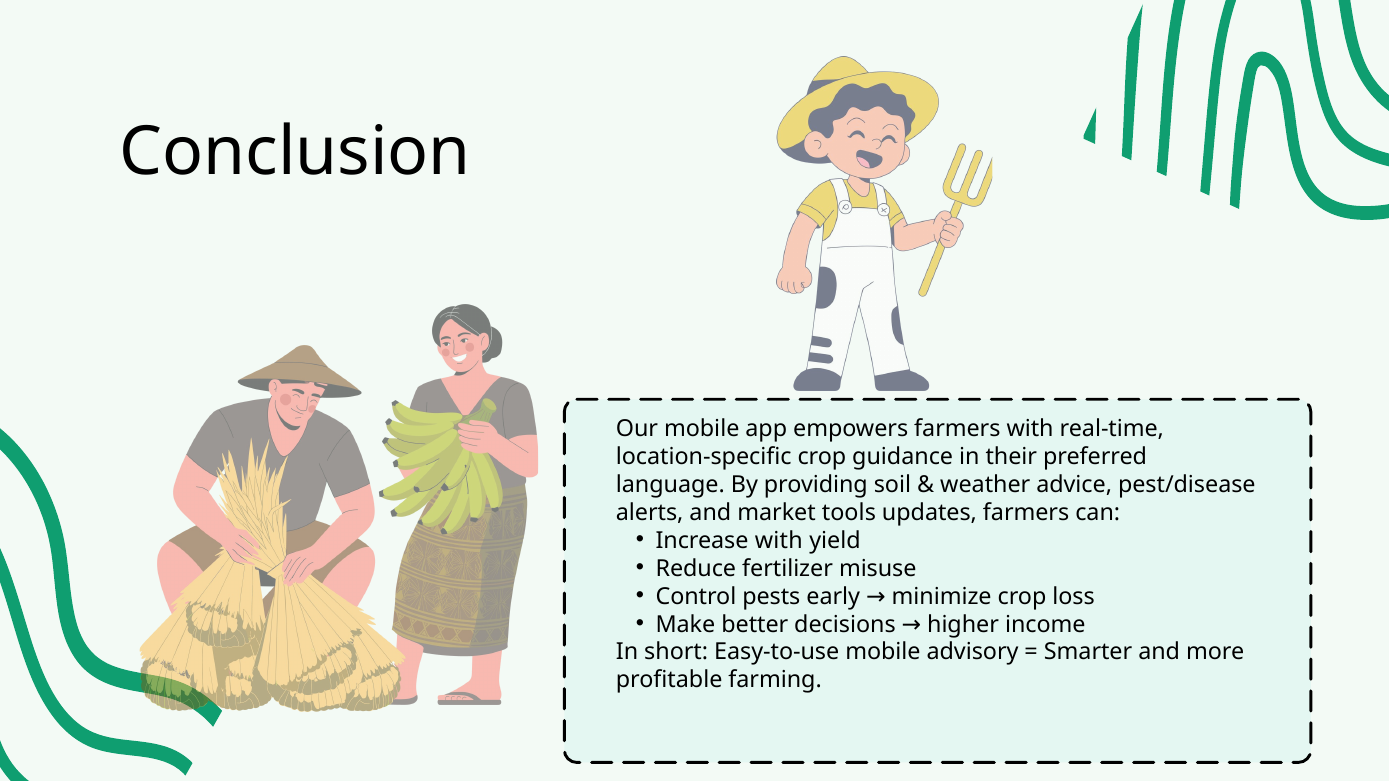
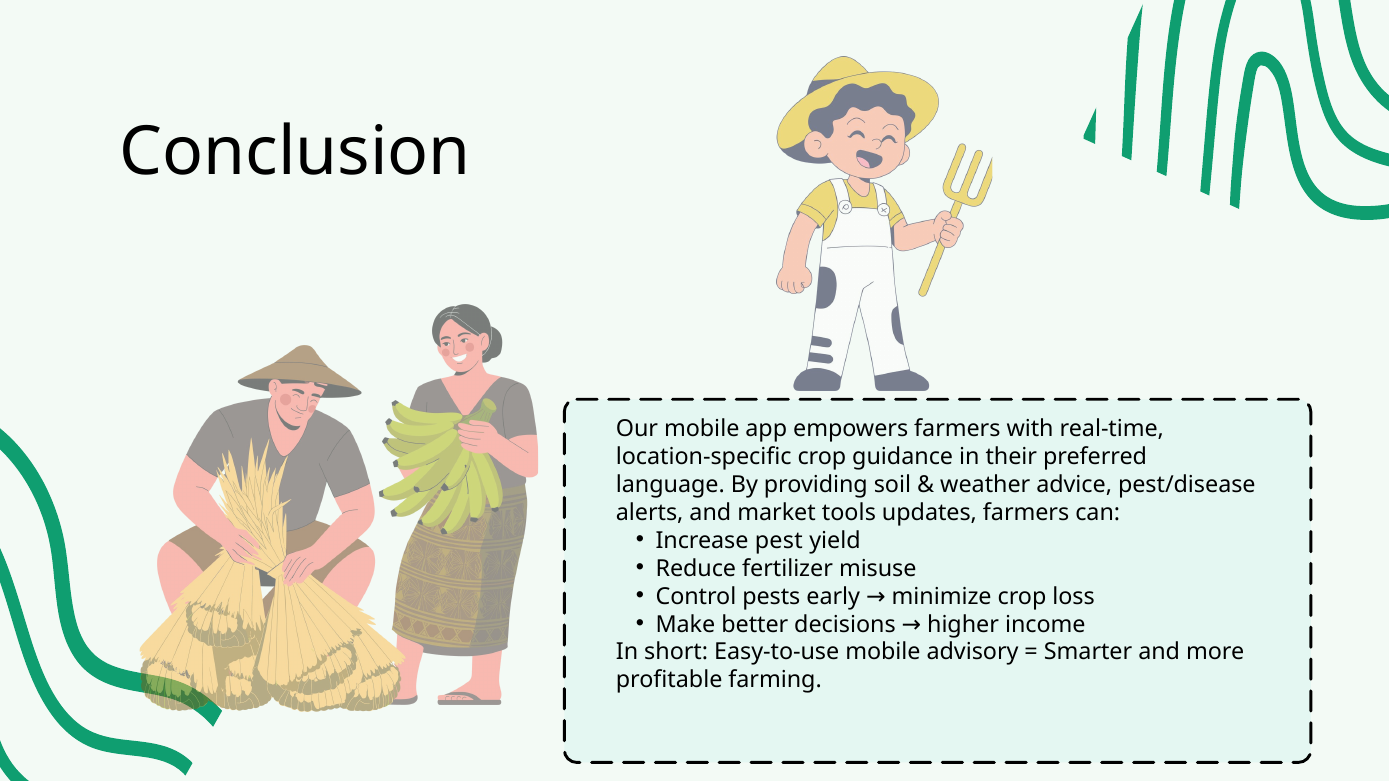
Increase with: with -> pest (779, 541)
